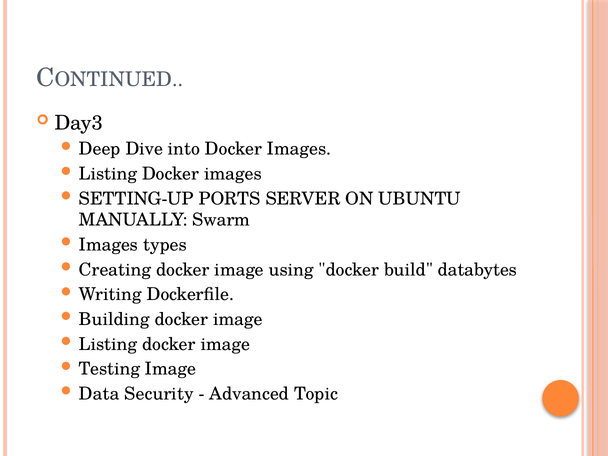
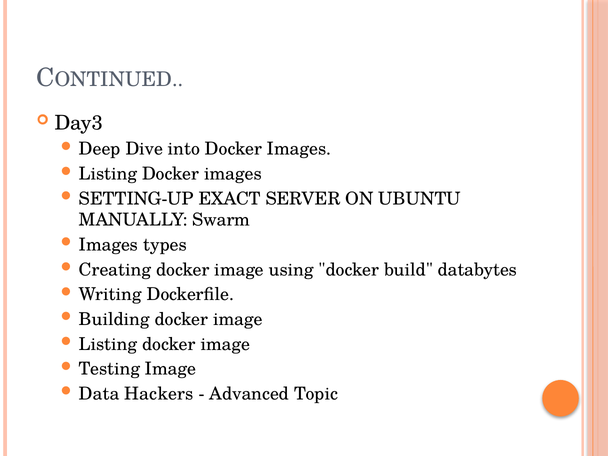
PORTS: PORTS -> EXACT (230, 199)
Security: Security -> Hackers (159, 394)
